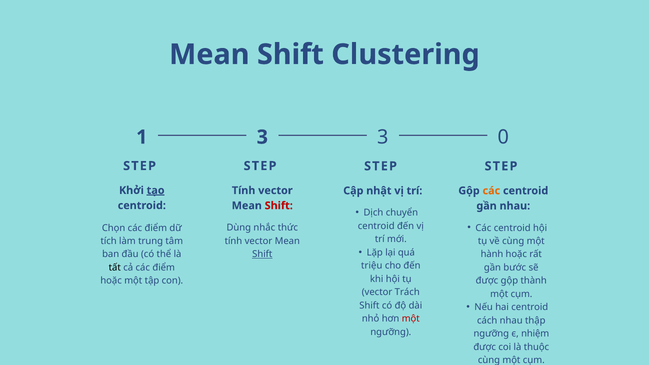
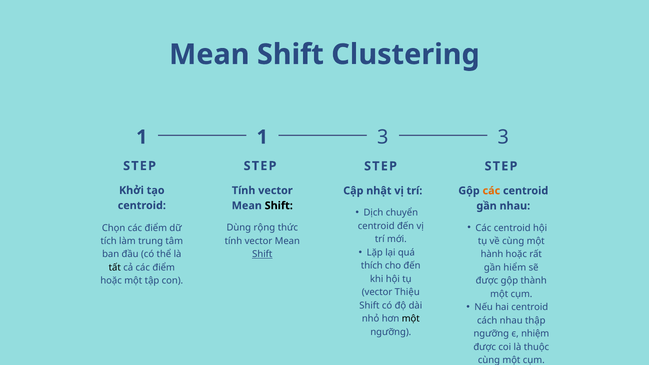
3 0: 0 -> 3 (503, 137)
1 3: 3 -> 1 (262, 137)
tạo underline: present -> none (156, 190)
Shift colour: red -> black (279, 206)
nhắc: nhắc -> rộng (264, 228)
triệu: triệu -> thích (372, 266)
bước: bước -> hiểm (515, 268)
Trách: Trách -> Thiệu (407, 292)
một colour: red -> black (411, 319)
